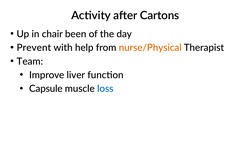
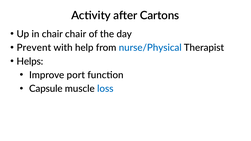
chair been: been -> chair (76, 34)
nurse/Physical colour: orange -> blue (150, 48)
Team: Team -> Helps (30, 62)
liver: liver -> port (76, 75)
